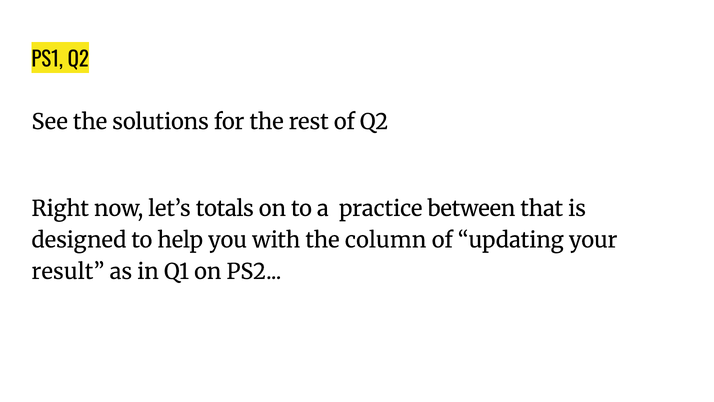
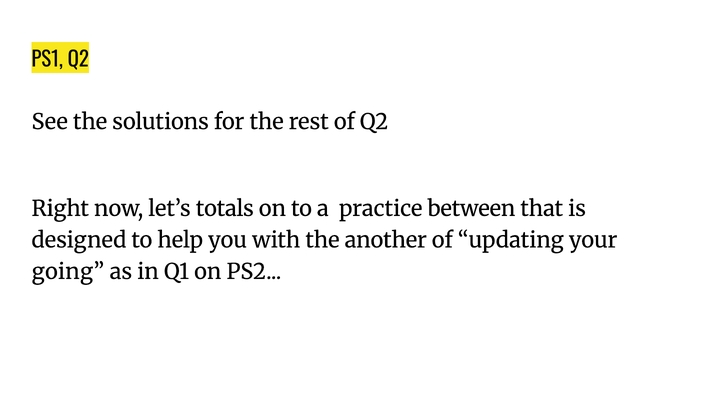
column: column -> another (386, 240)
result: result -> going (68, 272)
